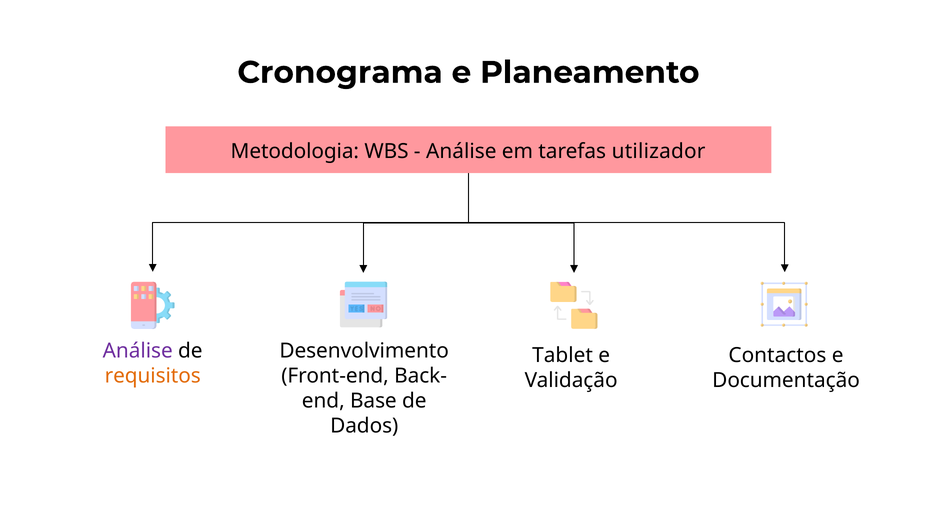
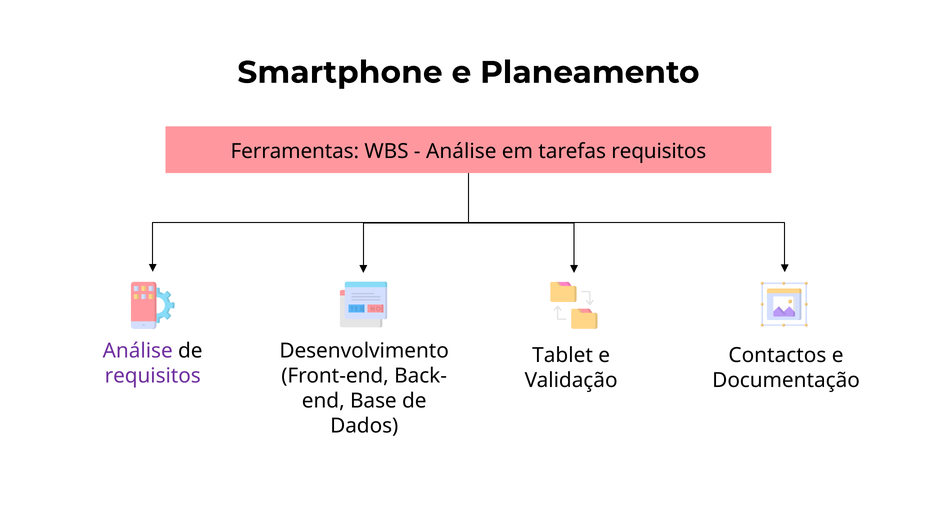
Cronograma: Cronograma -> Smartphone (340, 72)
Metodologia: Metodologia -> Ferramentas (295, 151)
tarefas utilizador: utilizador -> requisitos (659, 151)
requisitos colour: orange -> purple (153, 376)
